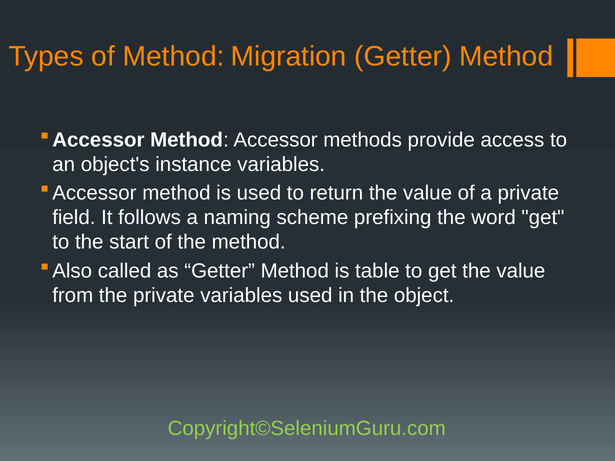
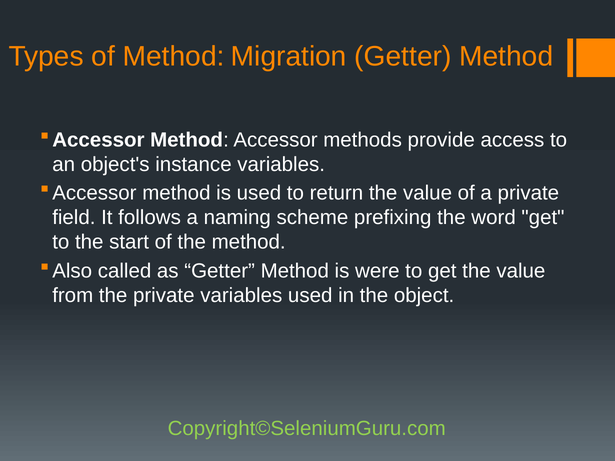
table: table -> were (377, 271)
